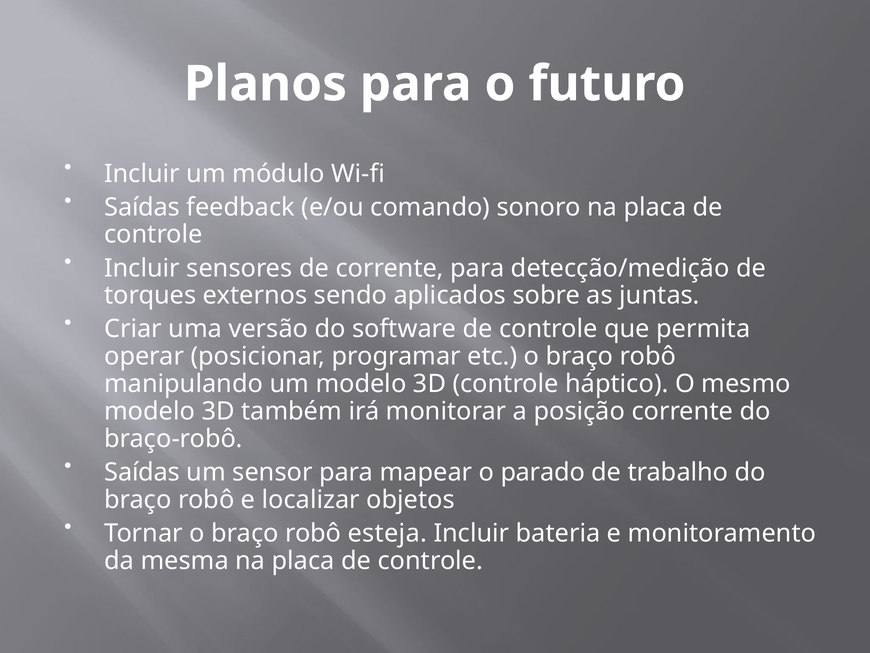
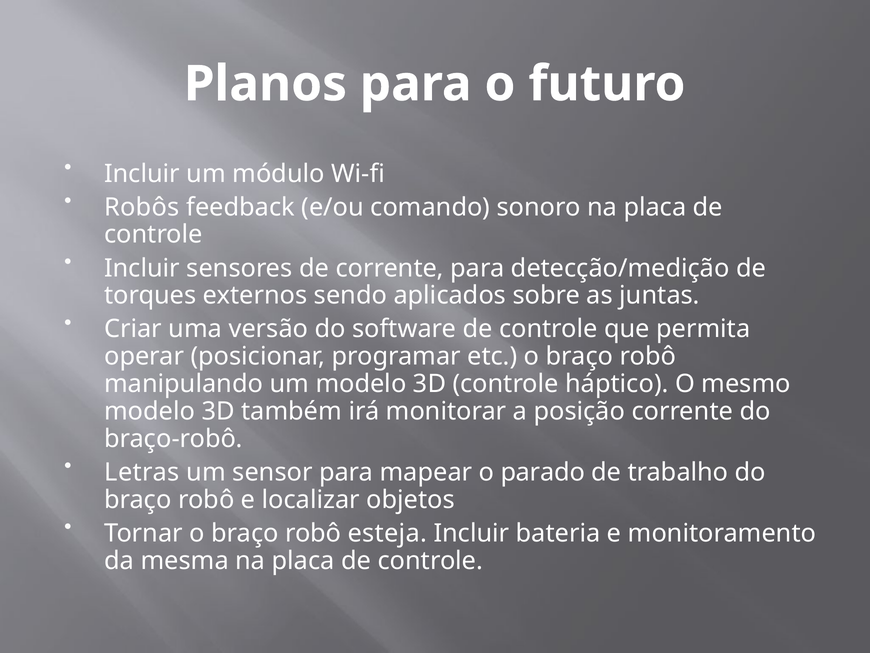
Saídas: Saídas -> Robôs (142, 207)
Saídas: Saídas -> Letras (142, 472)
